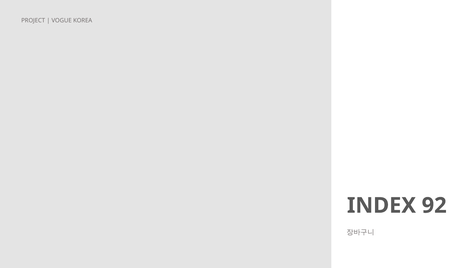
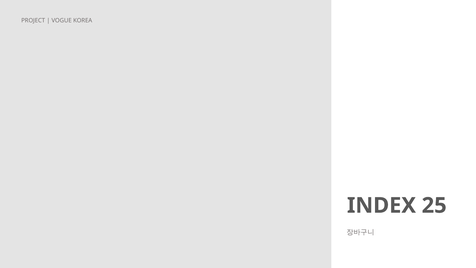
92: 92 -> 25 (434, 205)
